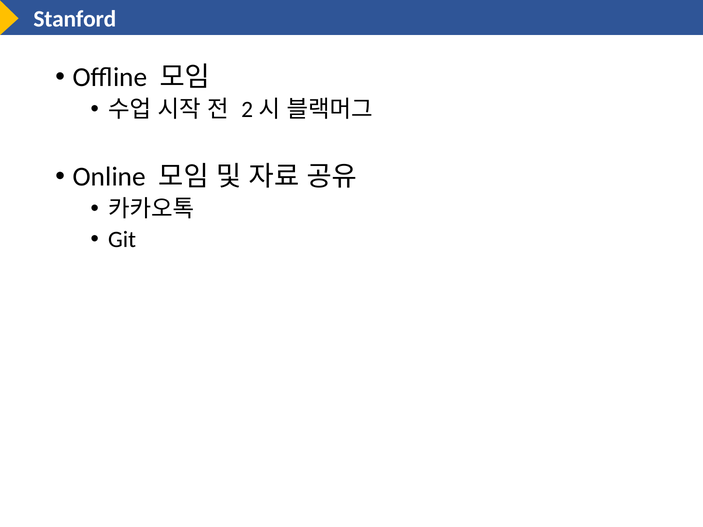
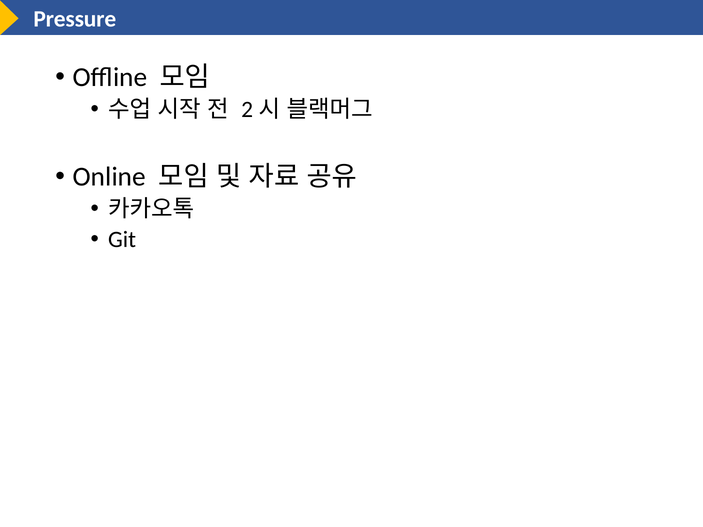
Stanford: Stanford -> Pressure (75, 19)
